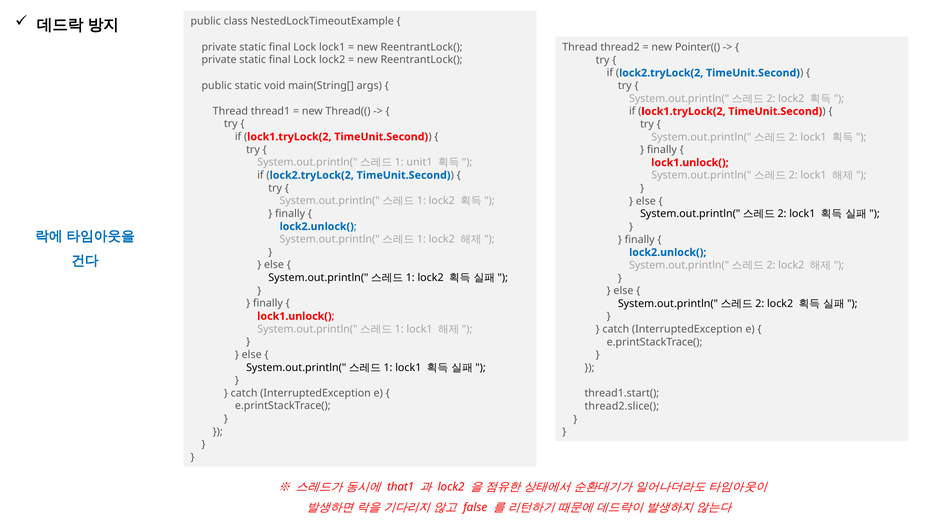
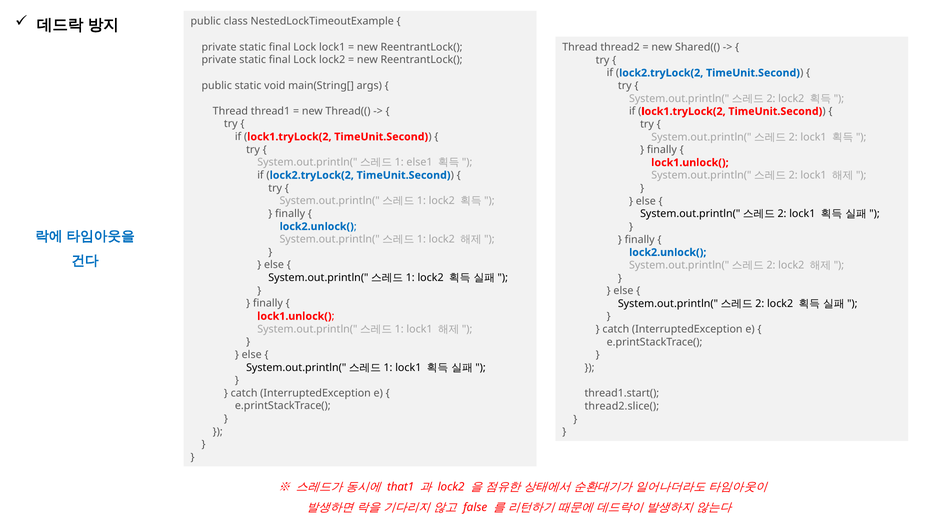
Pointer((: Pointer(( -> Shared(( (698, 47)
unit1: unit1 -> else1 (420, 162)
